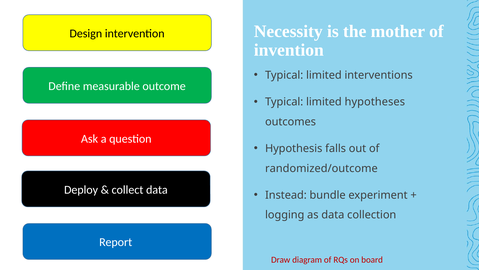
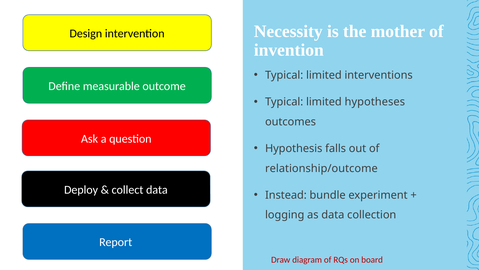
randomized/outcome: randomized/outcome -> relationship/outcome (321, 168)
